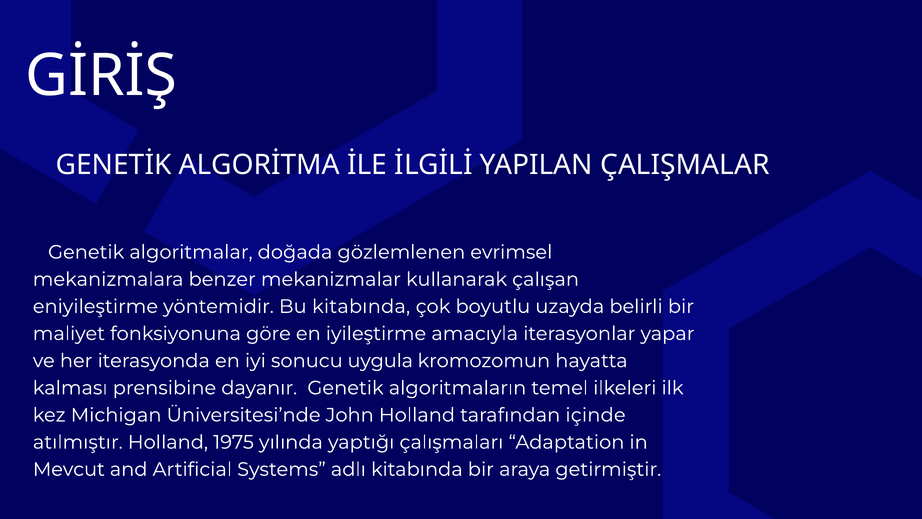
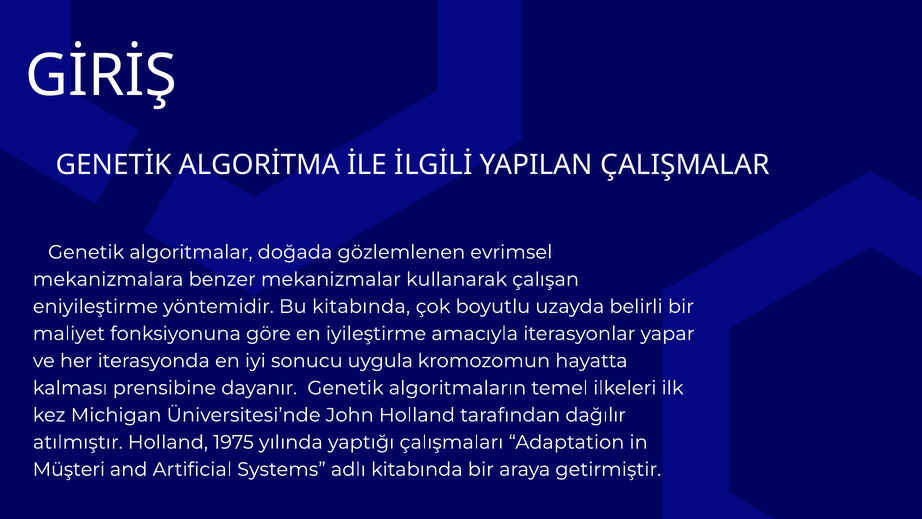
içinde: içinde -> dağılır (596, 415)
Mevcut: Mevcut -> Müşteri (69, 469)
